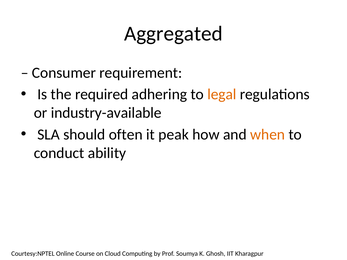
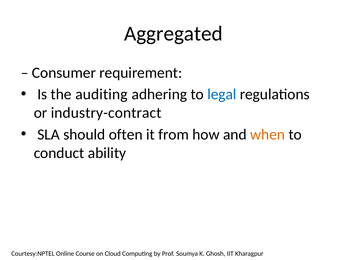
required: required -> auditing (102, 94)
legal colour: orange -> blue (222, 94)
industry-available: industry-available -> industry-contract (106, 113)
peak: peak -> from (174, 135)
